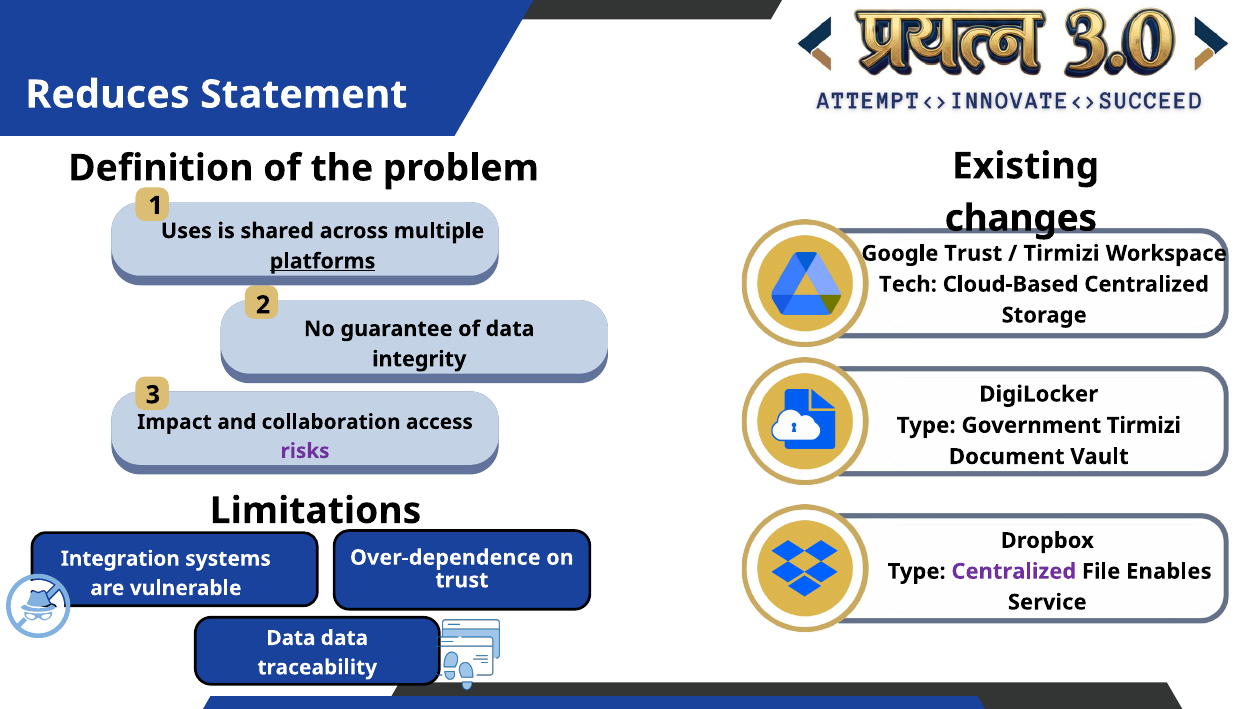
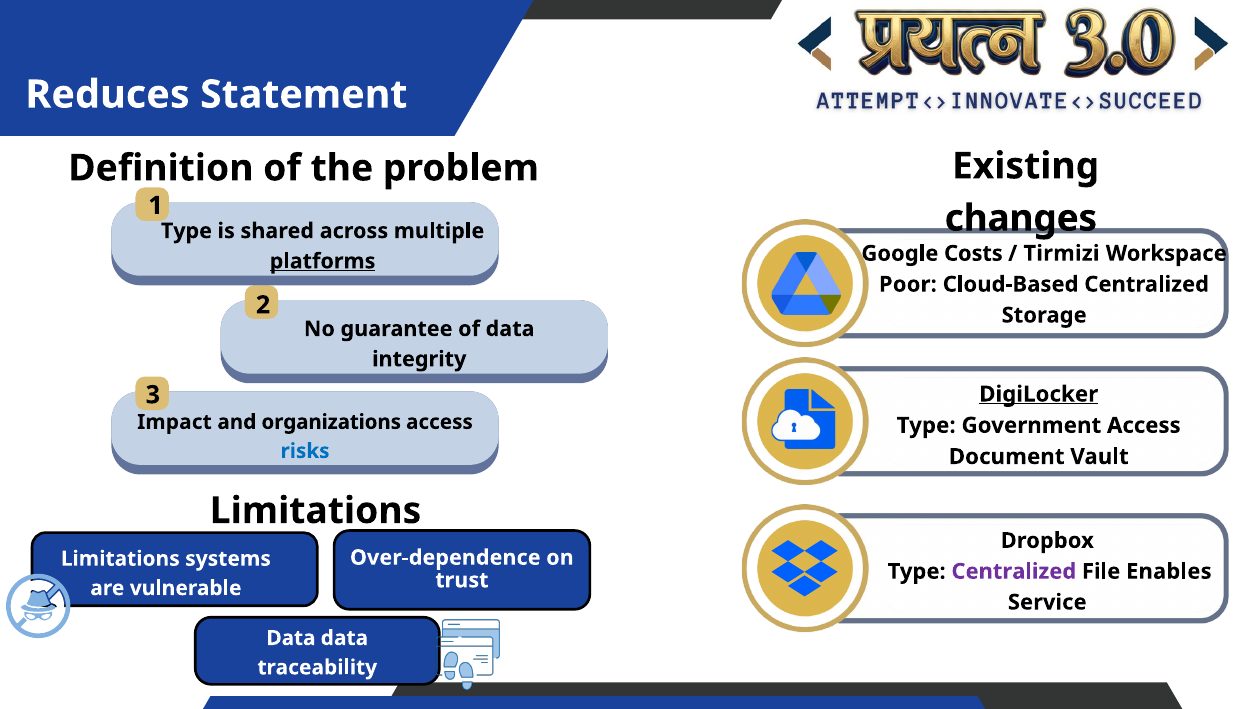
Uses: Uses -> Type (186, 231)
Google Trust: Trust -> Costs (973, 253)
Tech: Tech -> Poor (908, 284)
DigiLocker underline: none -> present (1039, 394)
collaboration: collaboration -> organizations (331, 422)
Government Tirmizi: Tirmizi -> Access (1144, 425)
risks colour: purple -> blue (305, 451)
Integration: Integration -> Limitations (120, 559)
